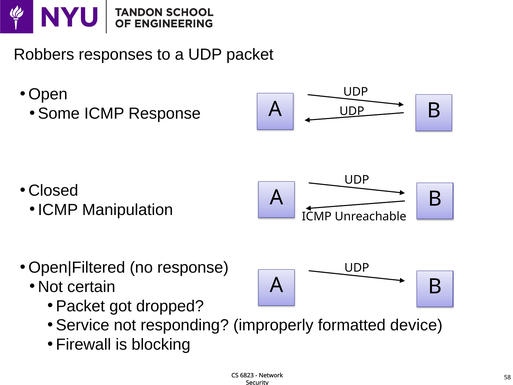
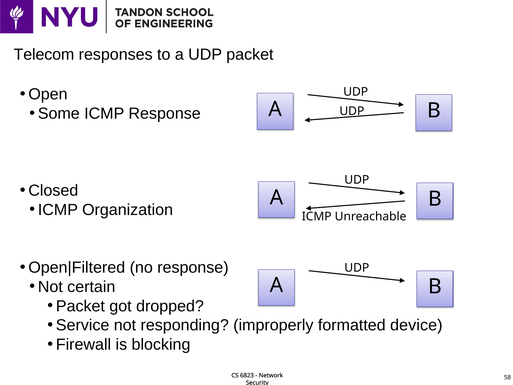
Robbers: Robbers -> Telecom (44, 55)
Manipulation: Manipulation -> Organization (128, 210)
